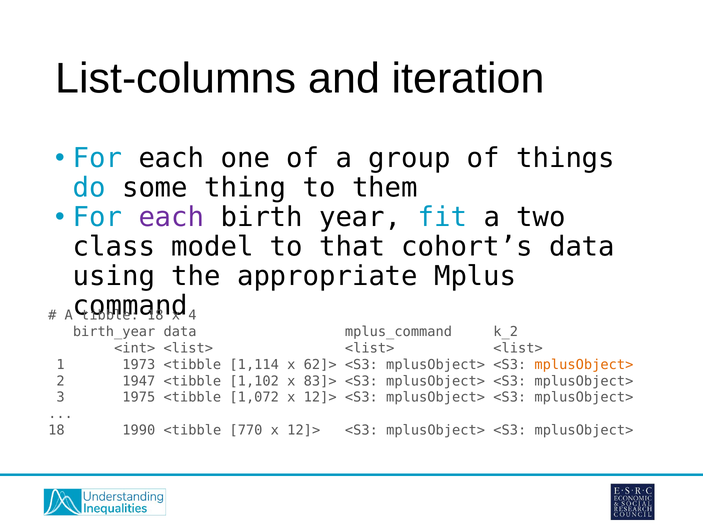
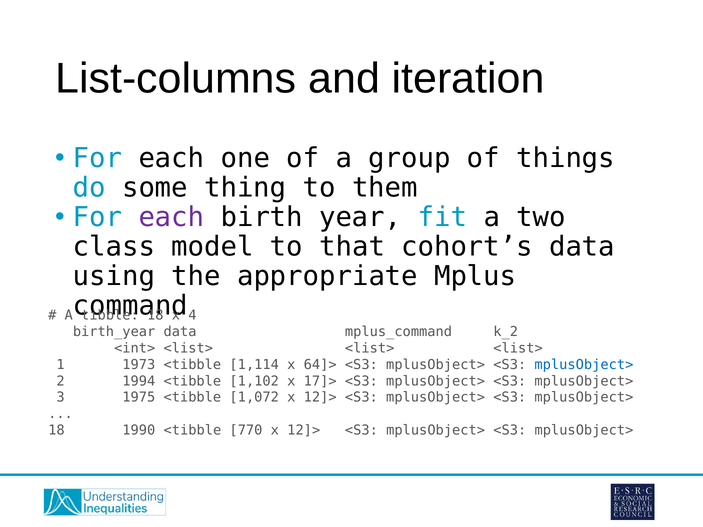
62]>: 62]> -> 64]> (320, 365)
mplusObject> colour: orange -> blue (584, 365)
1947: 1947 -> 1994 (139, 381)
83]>: 83]> -> 17]> (320, 381)
